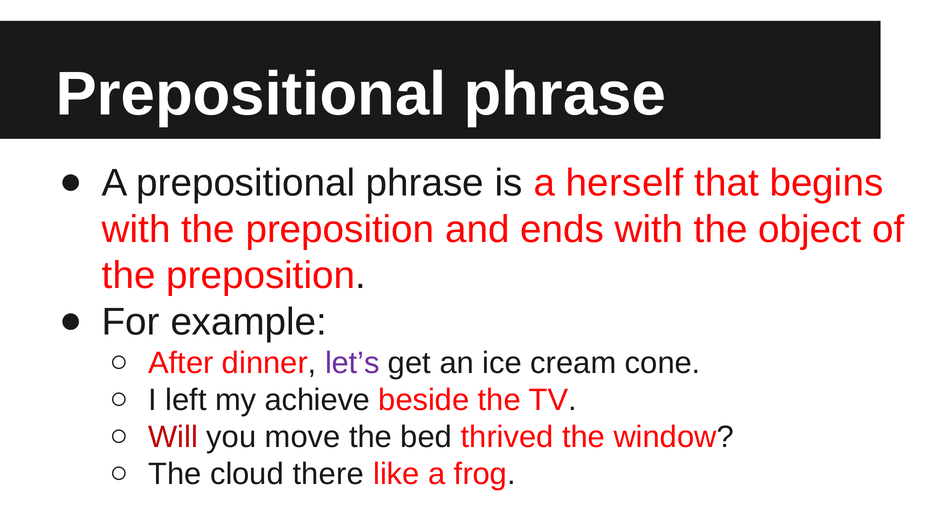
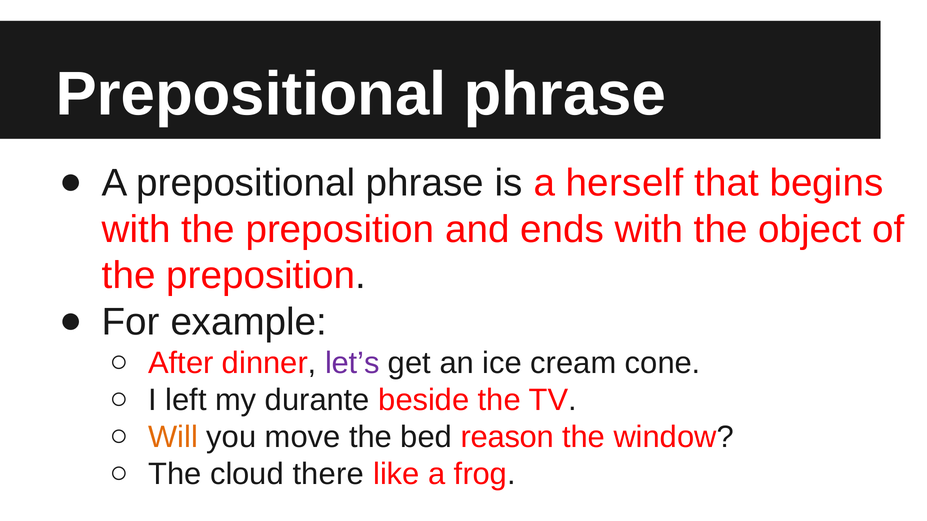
achieve: achieve -> durante (317, 401)
Will colour: red -> orange (173, 438)
thrived: thrived -> reason (507, 438)
